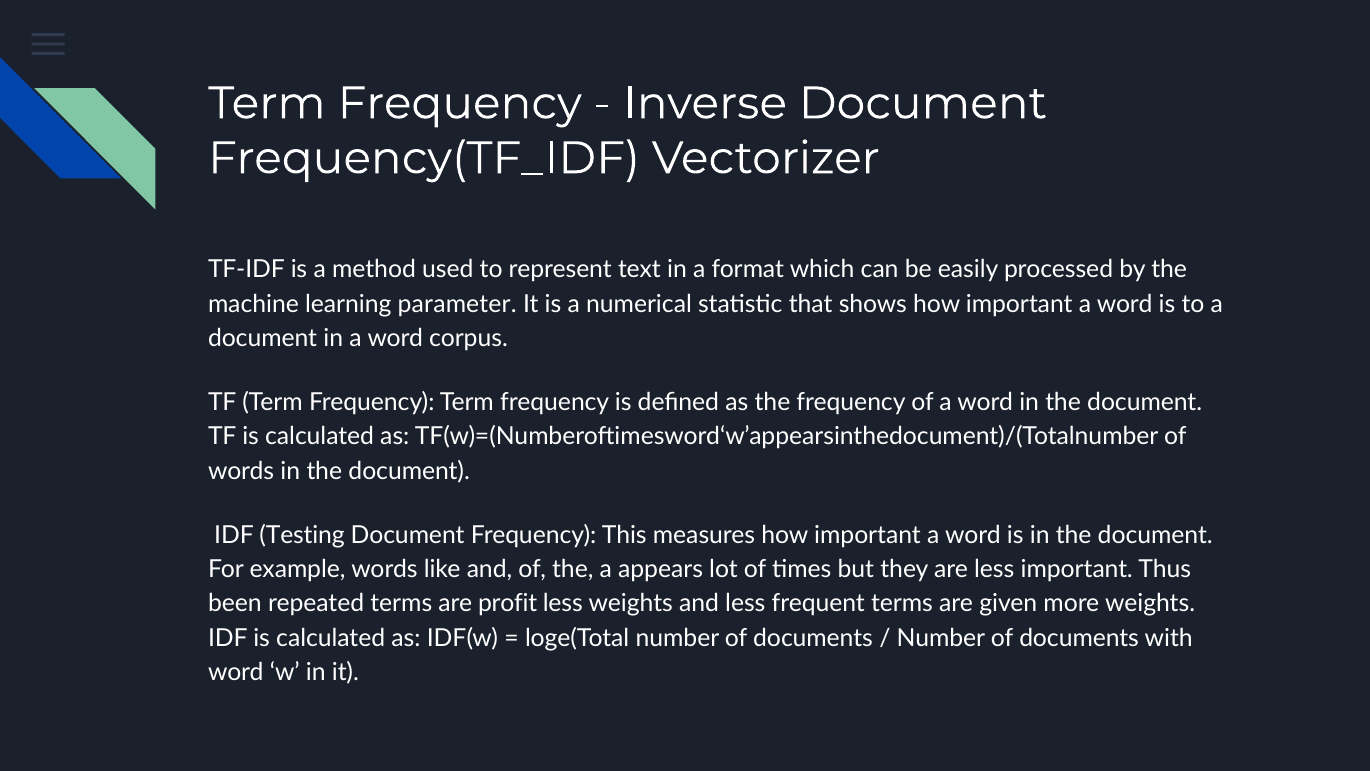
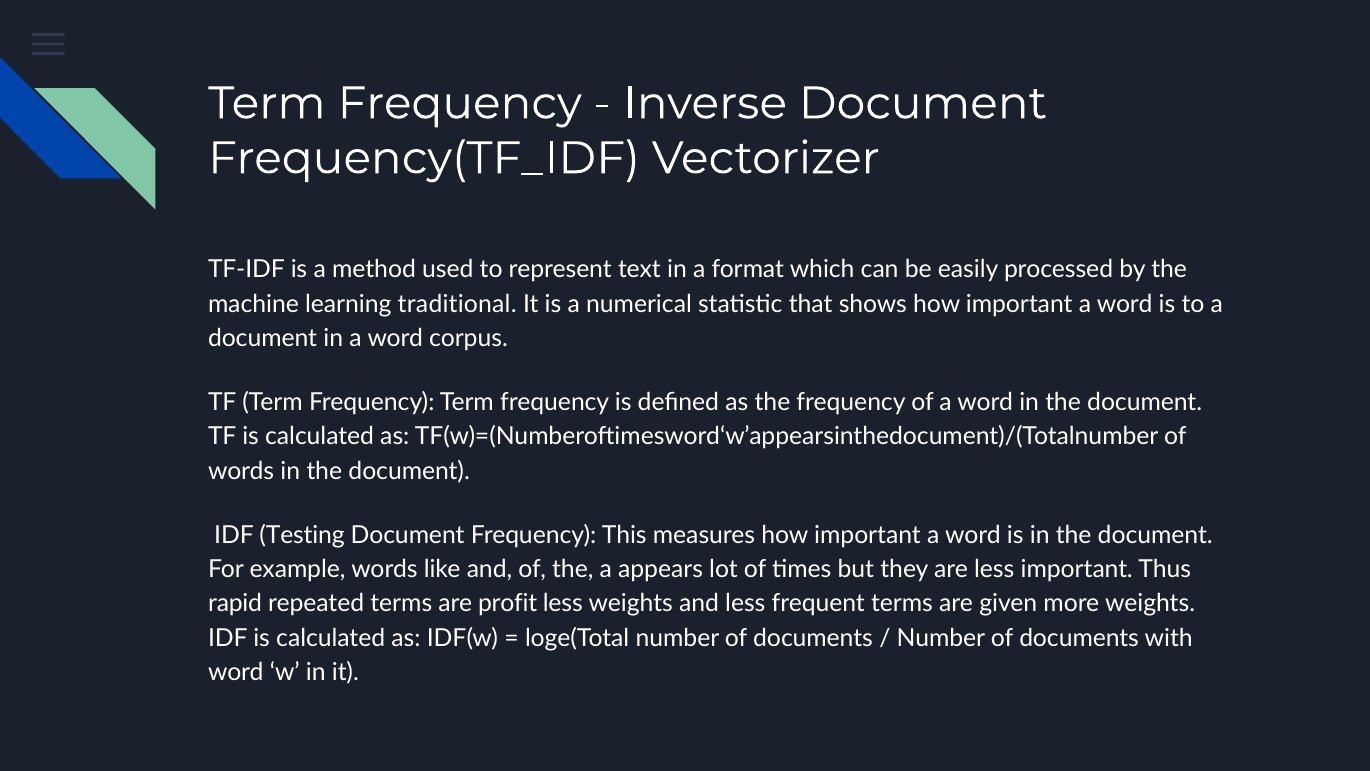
parameter: parameter -> traditional (457, 304)
been: been -> rapid (235, 604)
